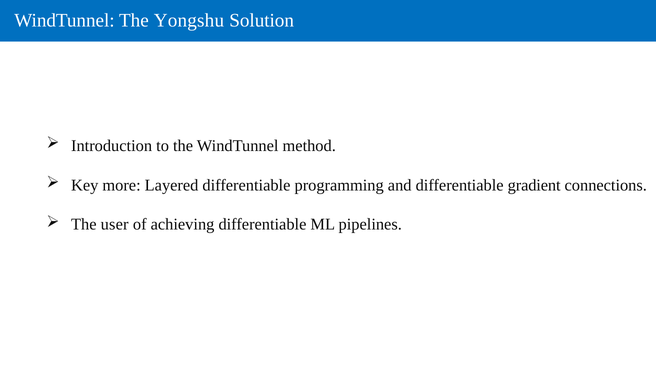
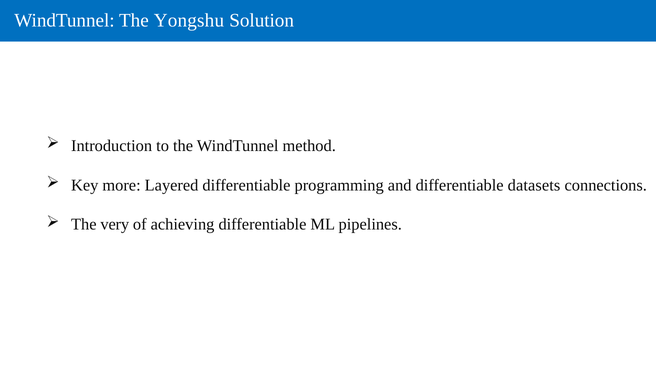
gradient: gradient -> datasets (534, 185)
user: user -> very (115, 224)
